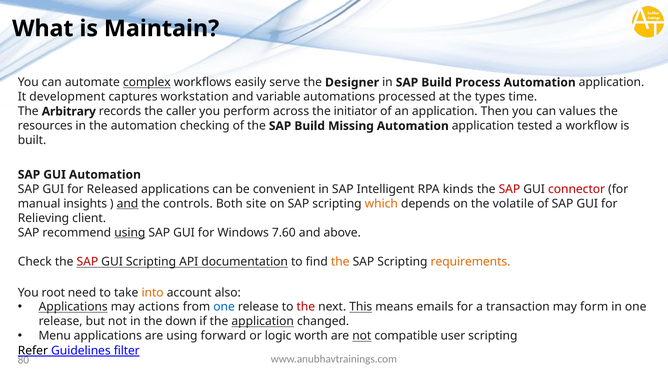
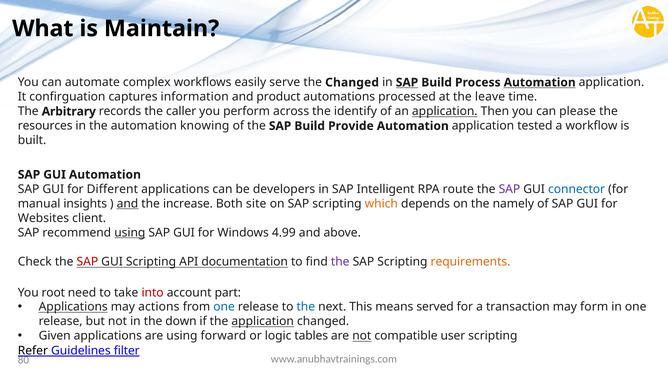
complex underline: present -> none (147, 82)
the Designer: Designer -> Changed (352, 82)
SAP underline: none -> present (407, 82)
Automation underline: none -> present (540, 82)
development: development -> confirguation (67, 97)
workstation: workstation -> information (195, 97)
variable: variable -> product (278, 97)
types: types -> leave (490, 97)
initiator: initiator -> identify (355, 111)
application underline: none -> present (445, 111)
values: values -> please (578, 111)
checking: checking -> knowing (205, 126)
Missing: Missing -> Provide (351, 126)
Released: Released -> Different (112, 189)
convenient: convenient -> developers (284, 189)
kinds: kinds -> route (458, 189)
SAP colour: red -> purple (509, 189)
connector colour: red -> blue (577, 189)
controls: controls -> increase (188, 204)
volatile: volatile -> namely (513, 204)
Relieving: Relieving -> Websites (43, 218)
7.60: 7.60 -> 4.99 (284, 232)
the colour: orange -> purple (340, 261)
into colour: orange -> red (153, 292)
also: also -> part (228, 292)
the colour: red -> blue (306, 307)
This underline: present -> none (361, 307)
emails: emails -> served (435, 307)
Menu: Menu -> Given (55, 336)
worth: worth -> tables (311, 336)
